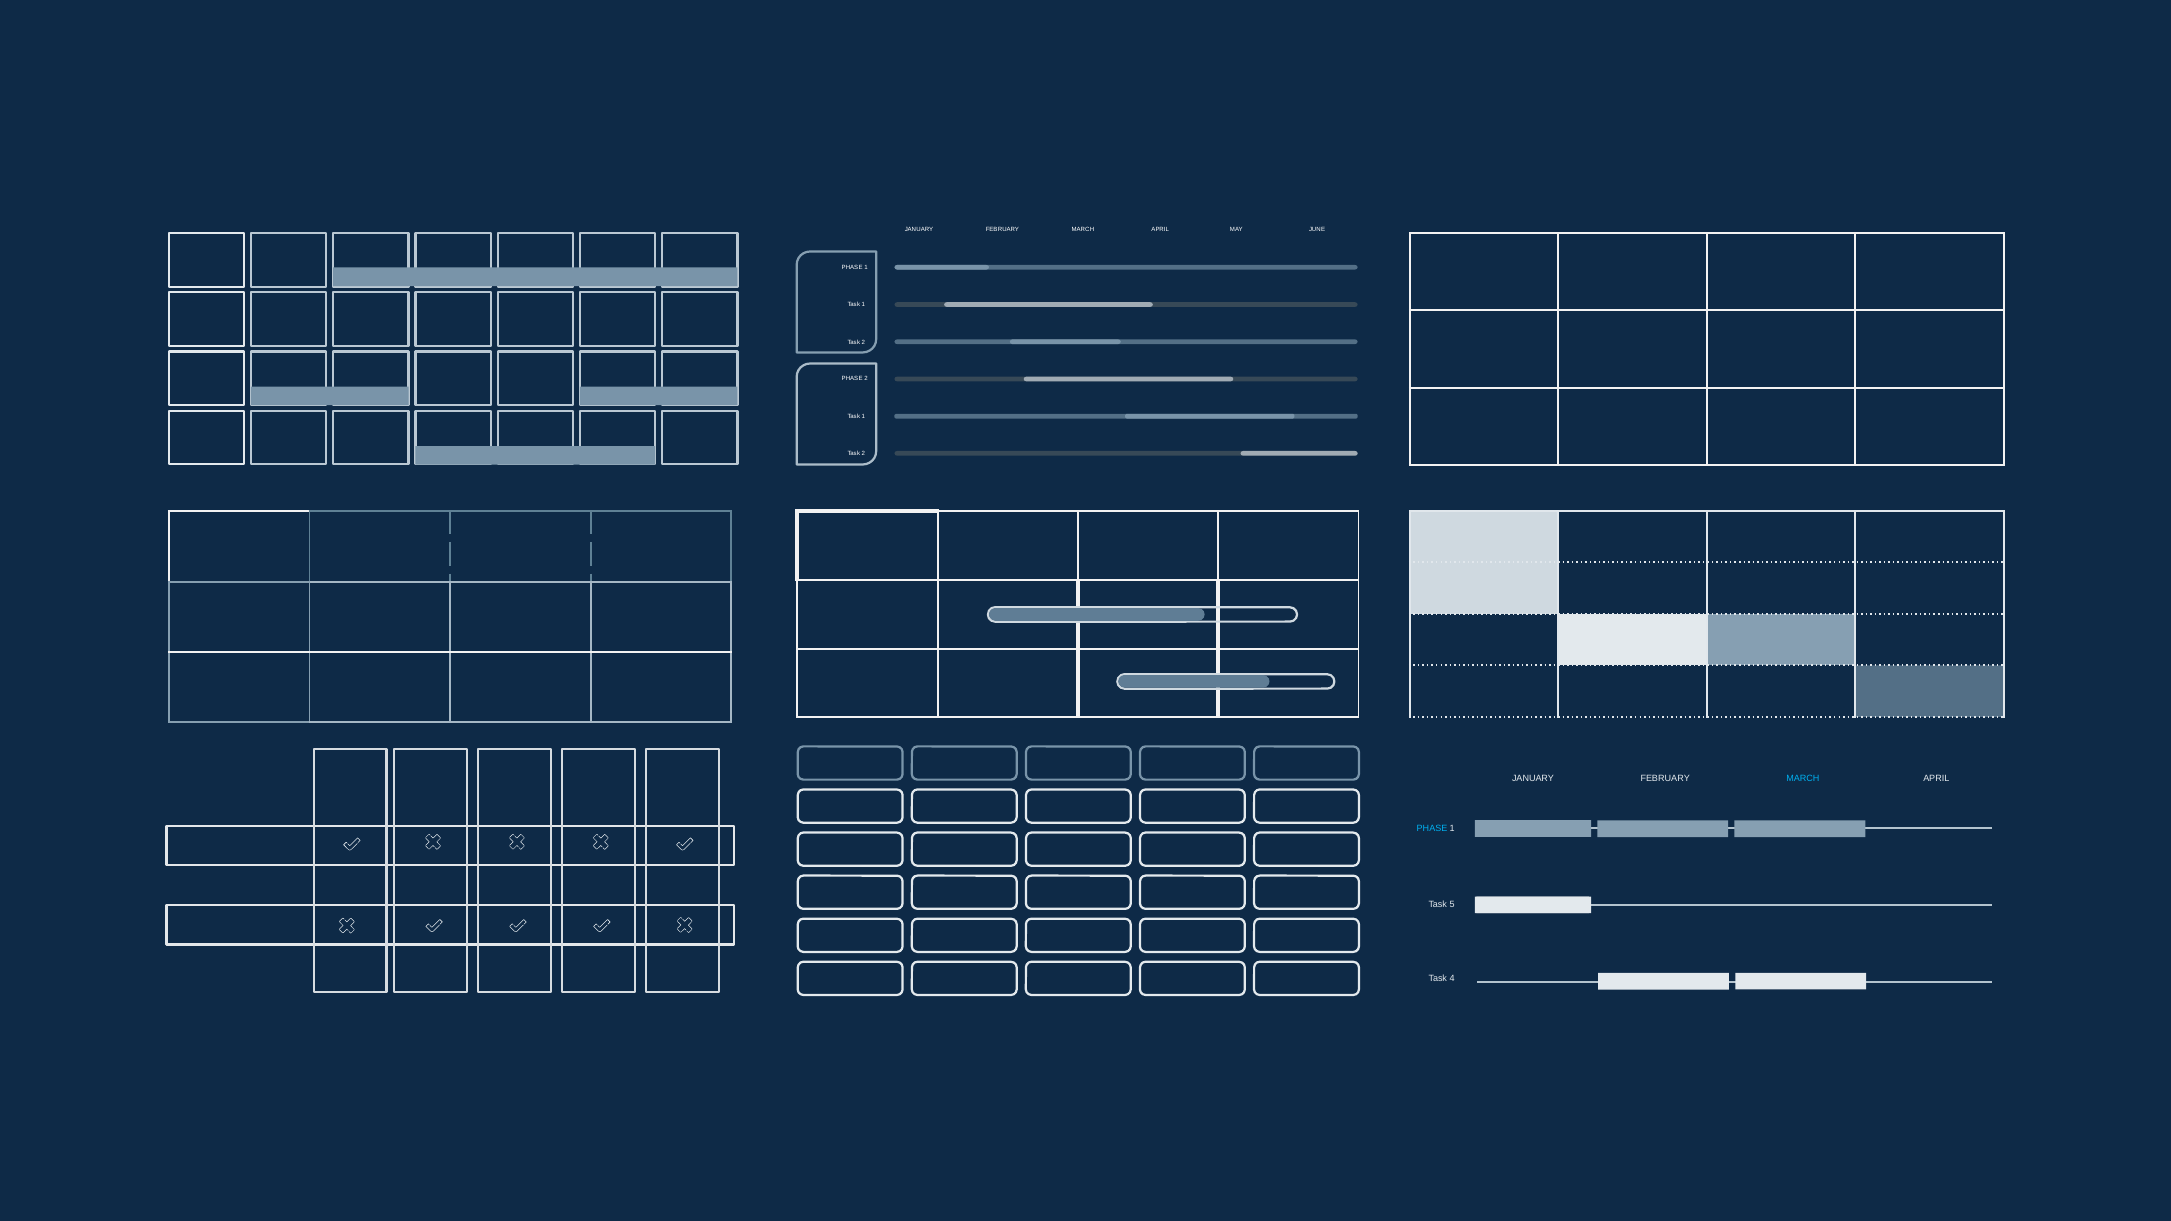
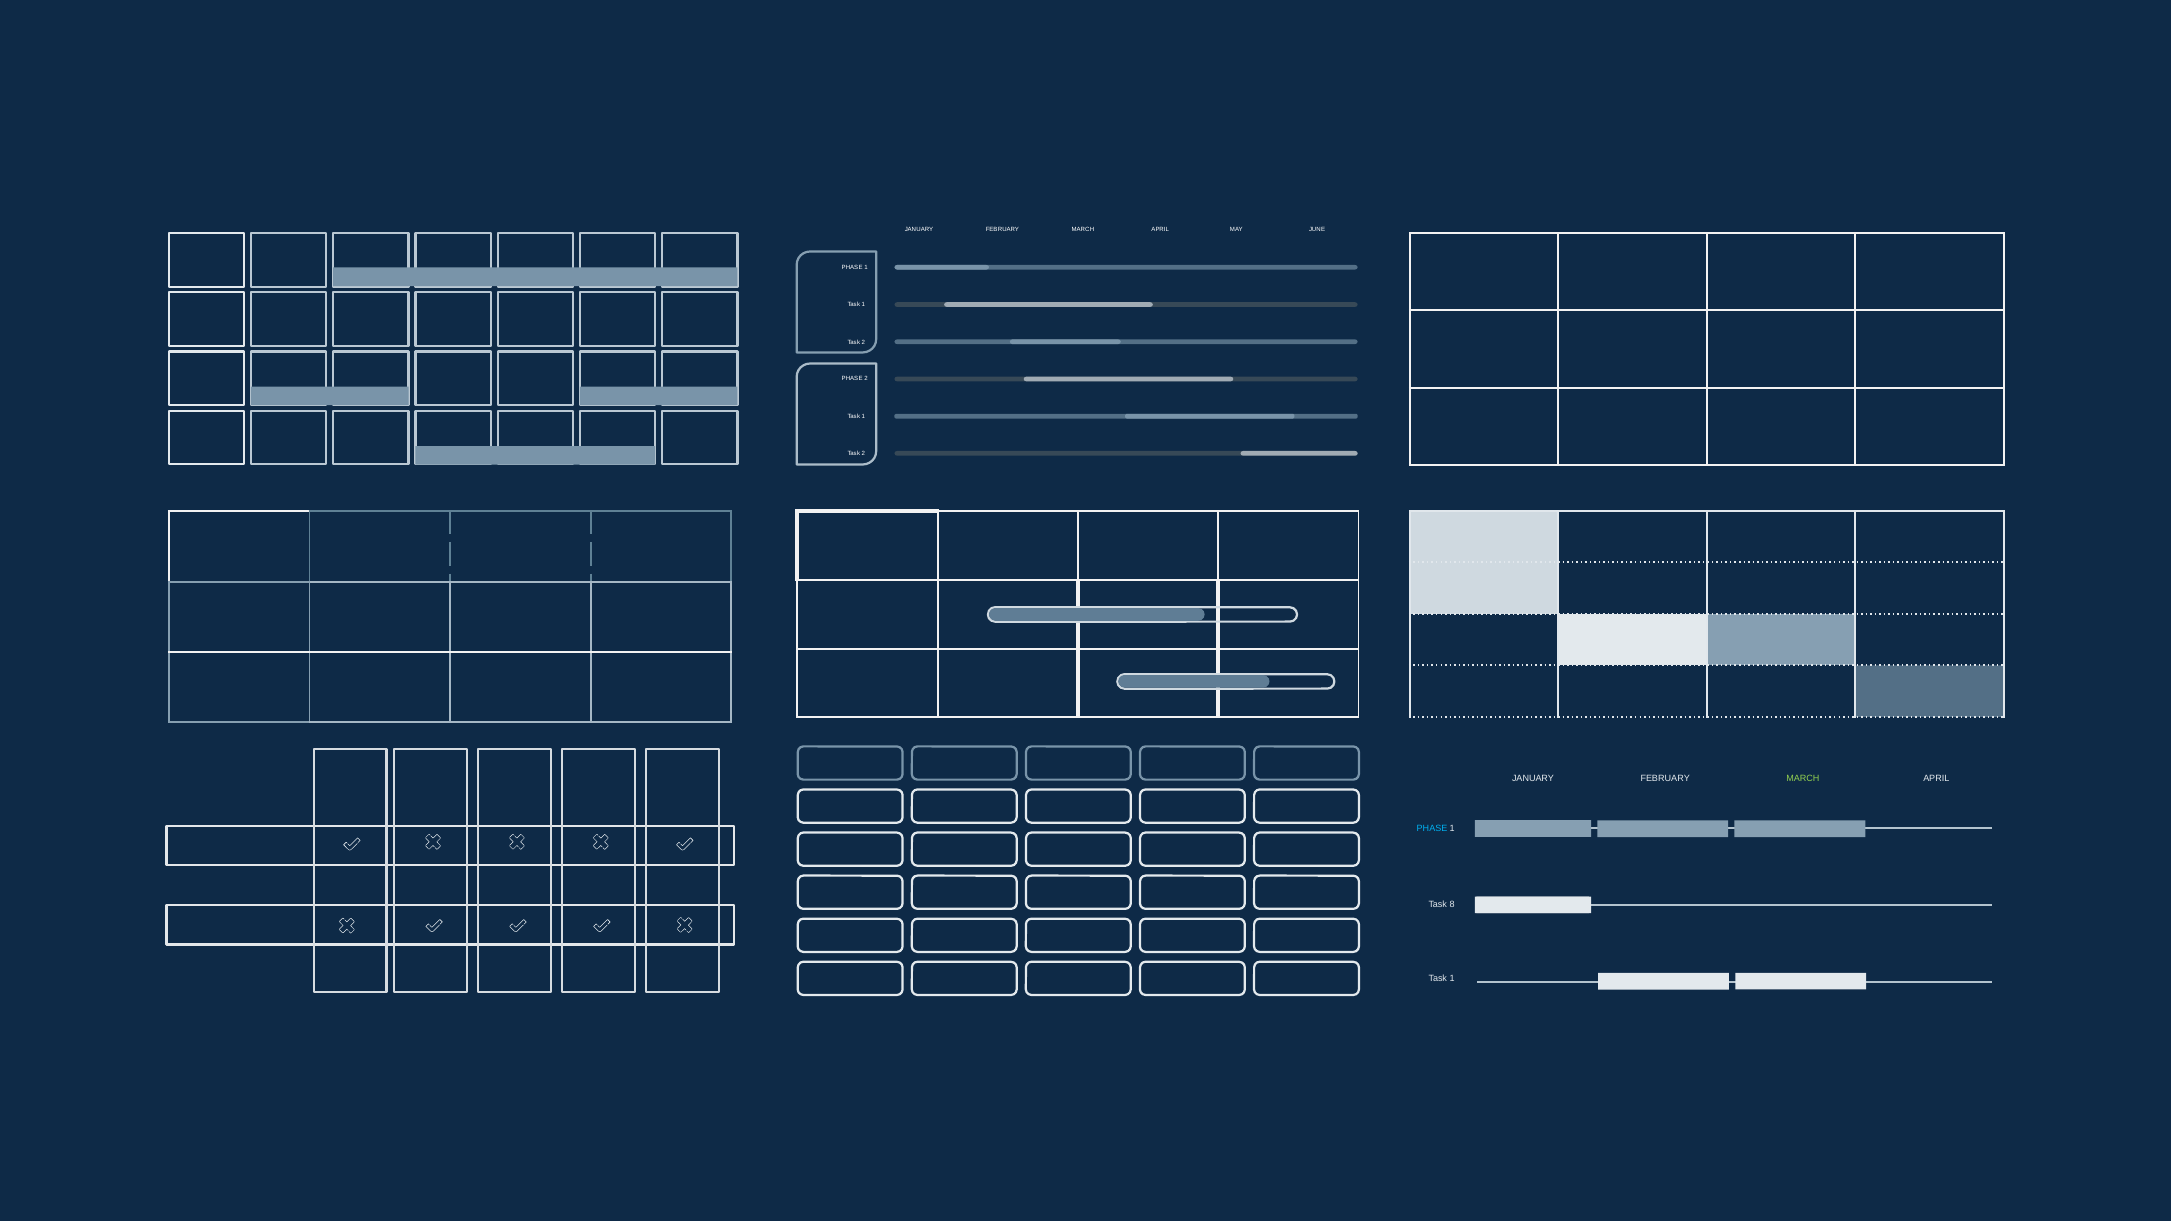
MARCH colour: light blue -> light green (1803, 779)
5: 5 -> 8 (1452, 904)
4: 4 -> 1 (1452, 979)
